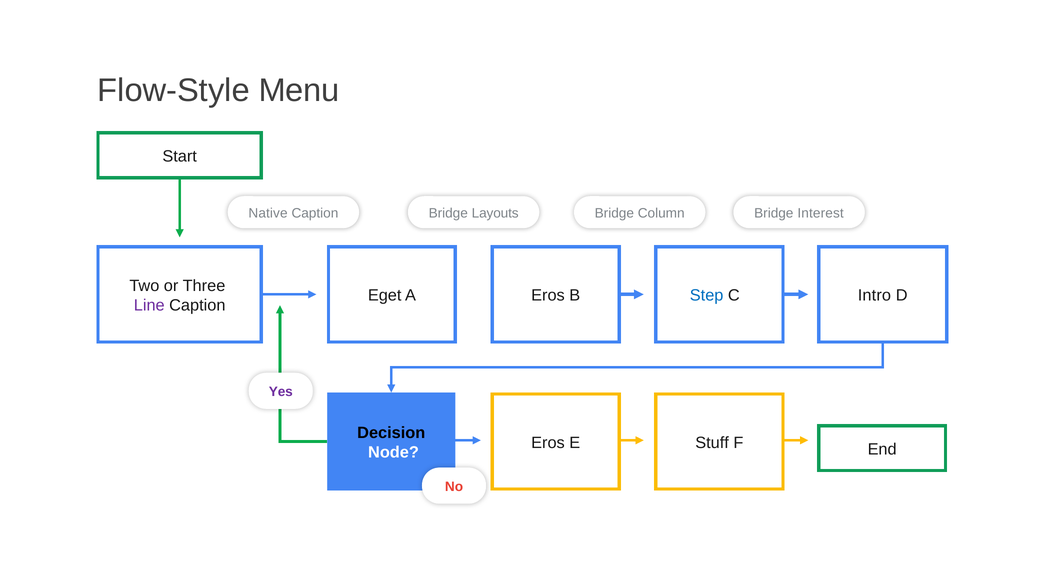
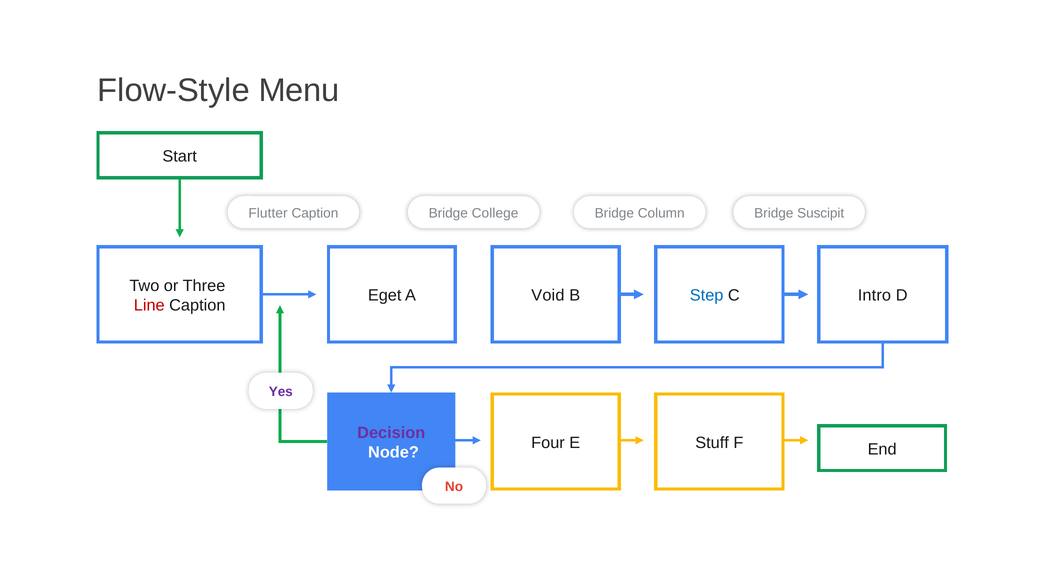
Native: Native -> Flutter (268, 213)
Layouts: Layouts -> College (495, 213)
Interest: Interest -> Suscipit (821, 213)
A Eros: Eros -> Void (548, 296)
Line colour: purple -> red (149, 306)
Decision colour: black -> purple (391, 433)
Eros: Eros -> Four (548, 443)
